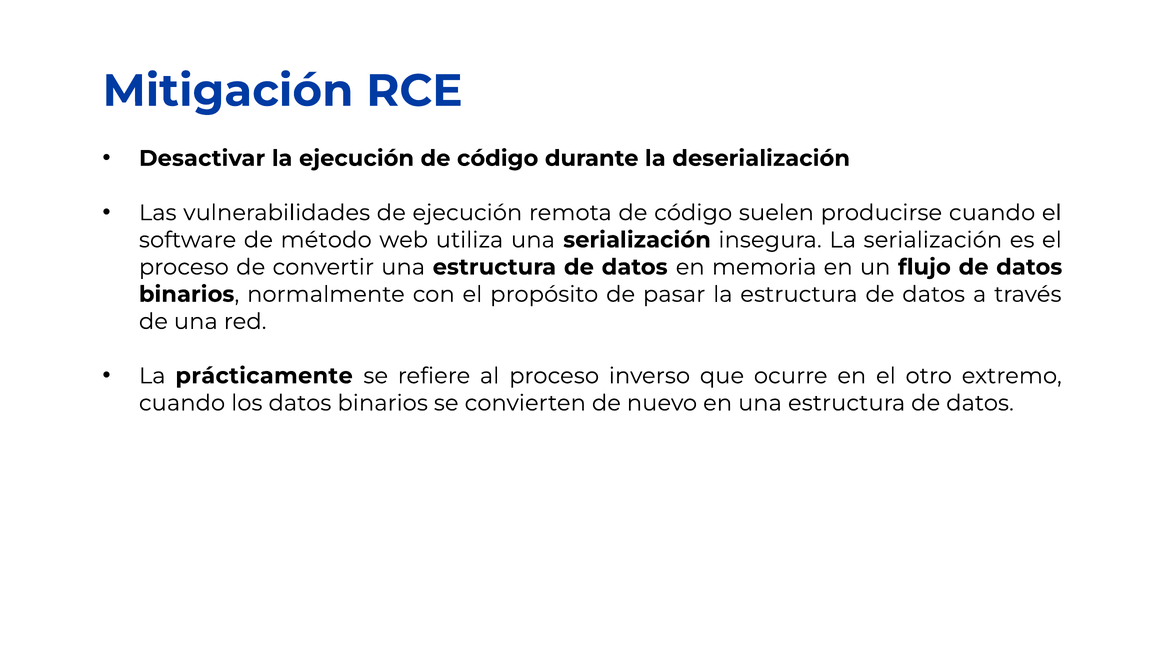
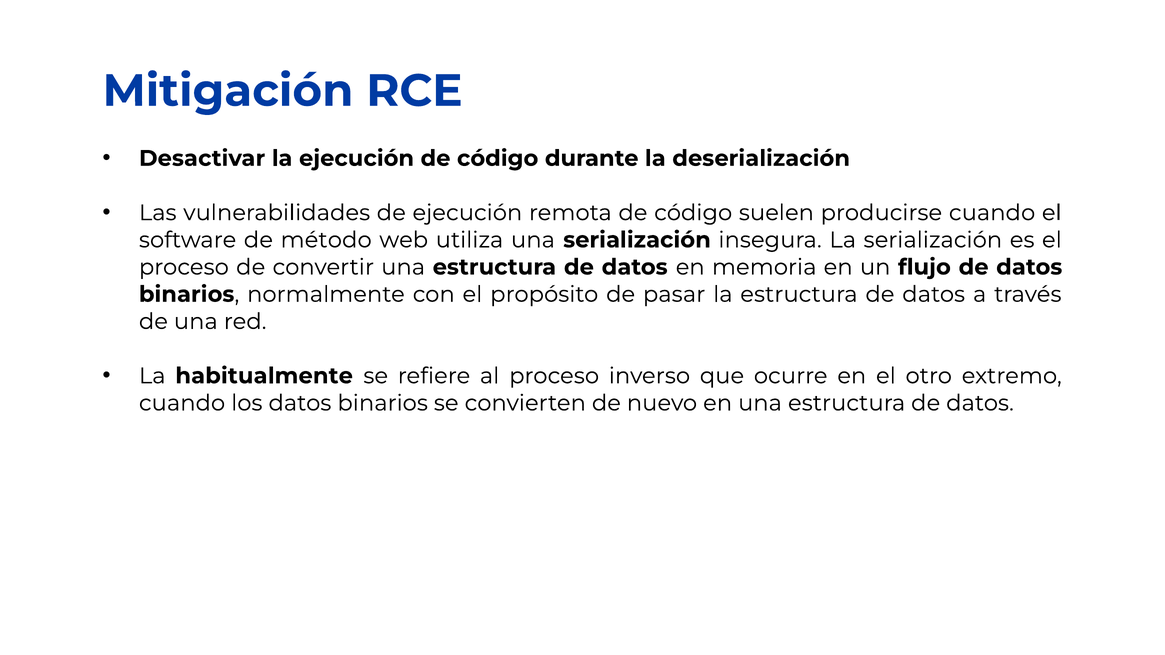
prácticamente: prácticamente -> habitualmente (264, 376)
